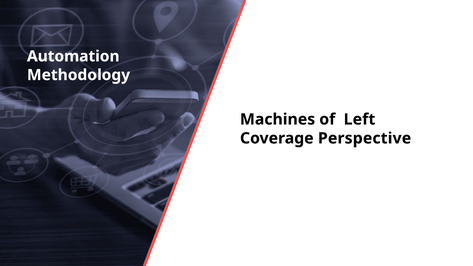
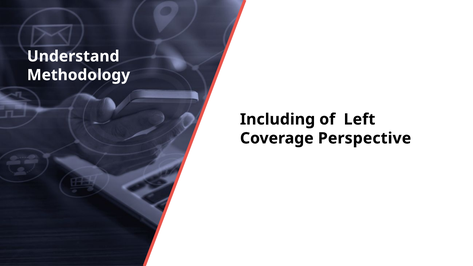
Automation: Automation -> Understand (73, 56)
Machines: Machines -> Including (278, 119)
